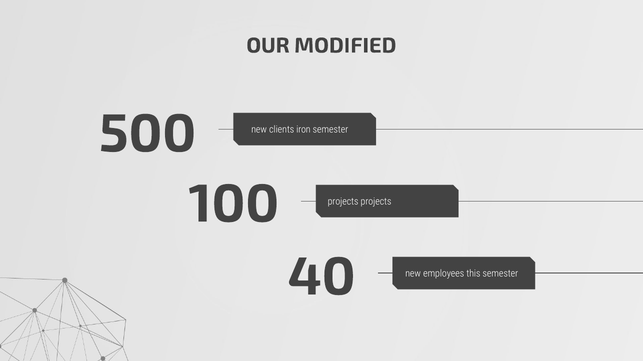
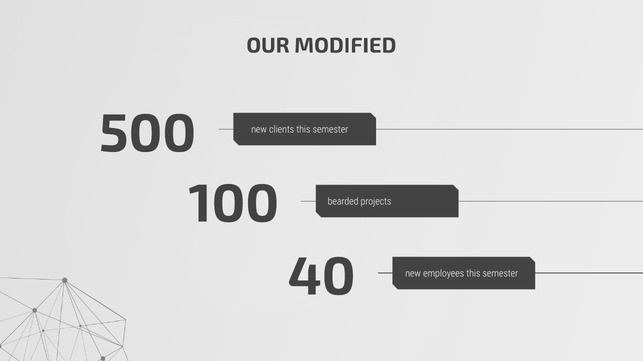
clients iron: iron -> this (303, 130)
projects: projects -> bearded (343, 202)
